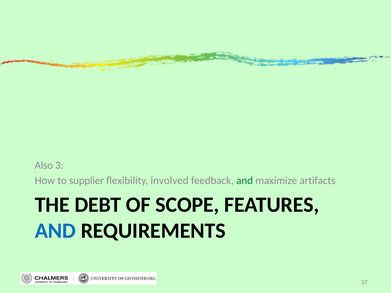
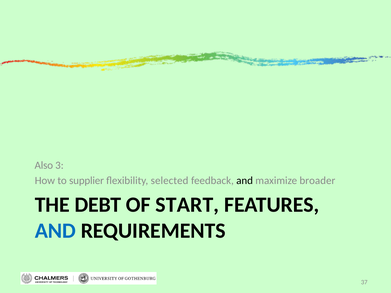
involved: involved -> selected (170, 181)
and colour: green -> black (245, 181)
artifacts: artifacts -> broader (317, 181)
SCOPE: SCOPE -> START (187, 205)
